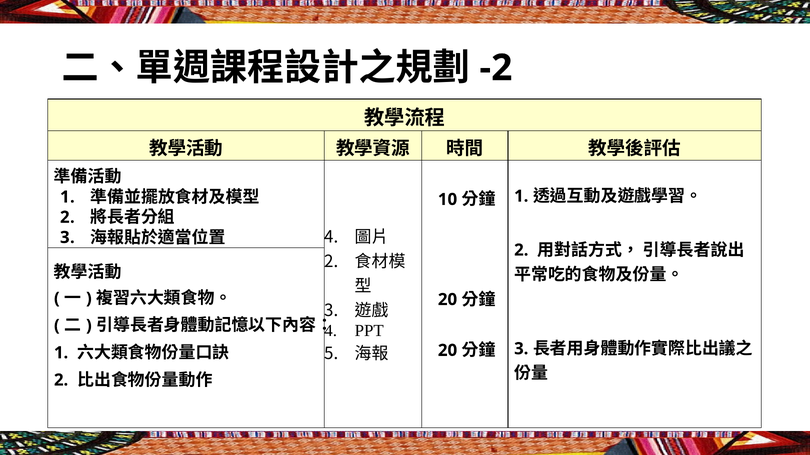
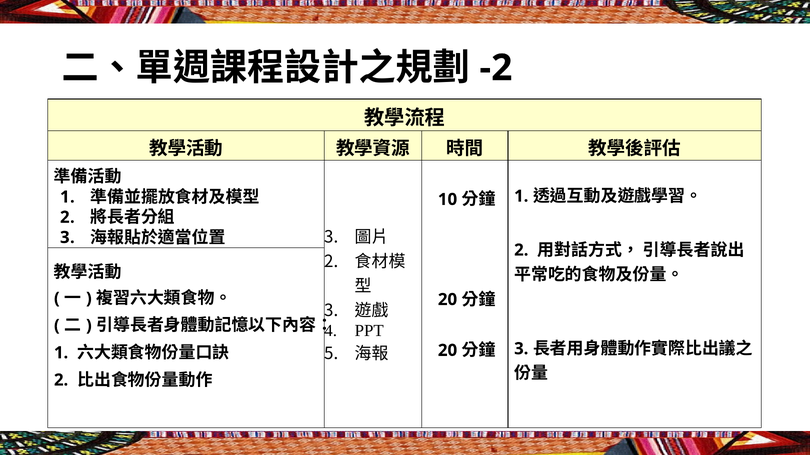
4: 4 -> 3 (331, 238)
